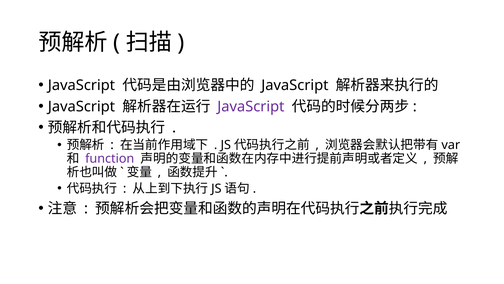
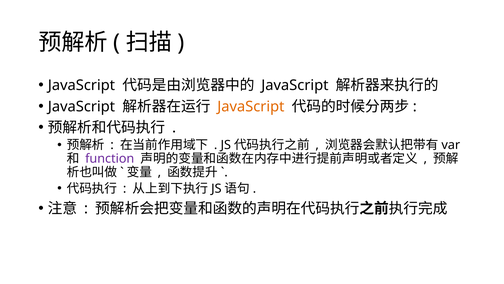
JavaScript colour: purple -> orange (251, 106)
